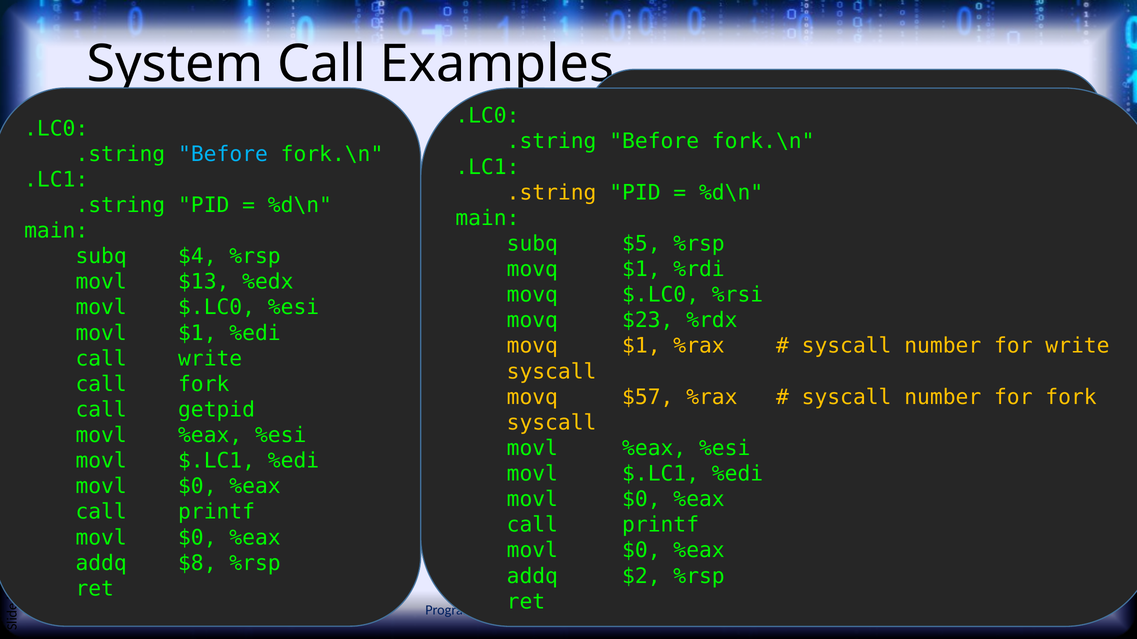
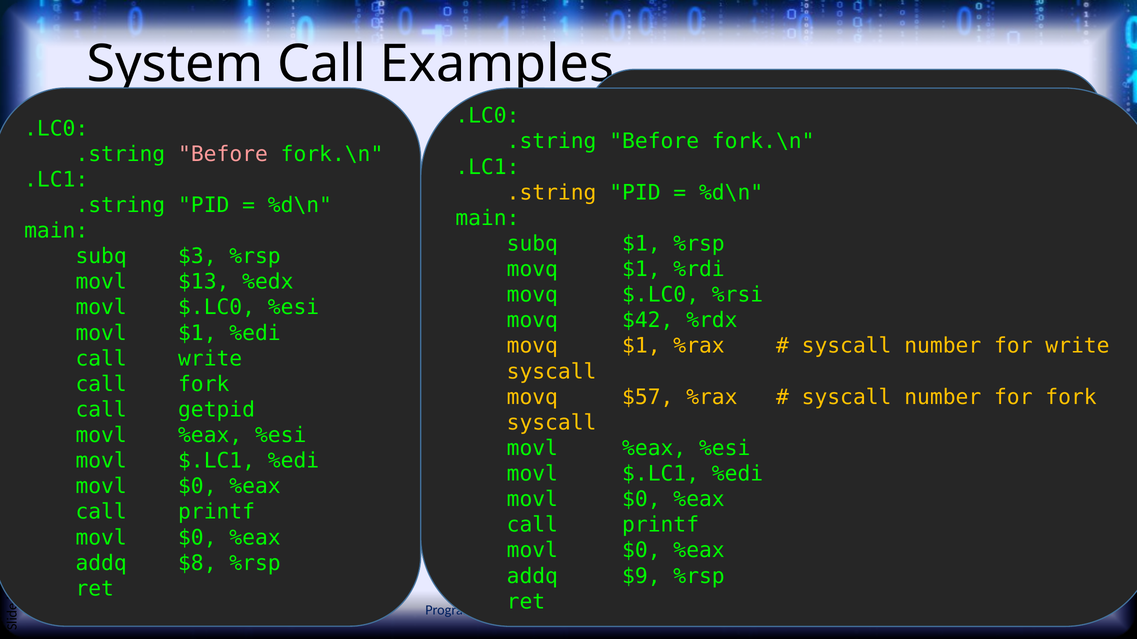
Before colour: light blue -> pink (223, 154)
subq $5: $5 -> $1 (641, 244)
$4: $4 -> $3 (197, 257)
$23: $23 -> $42 (648, 321)
$2: $2 -> $9 (641, 576)
